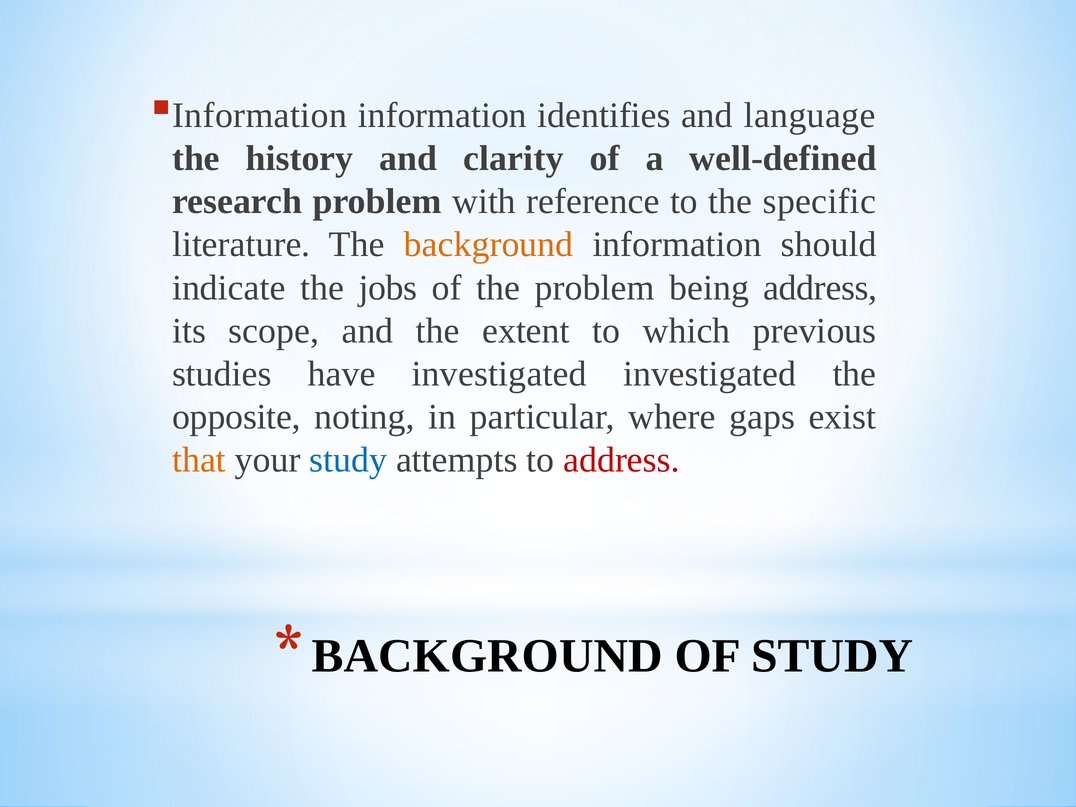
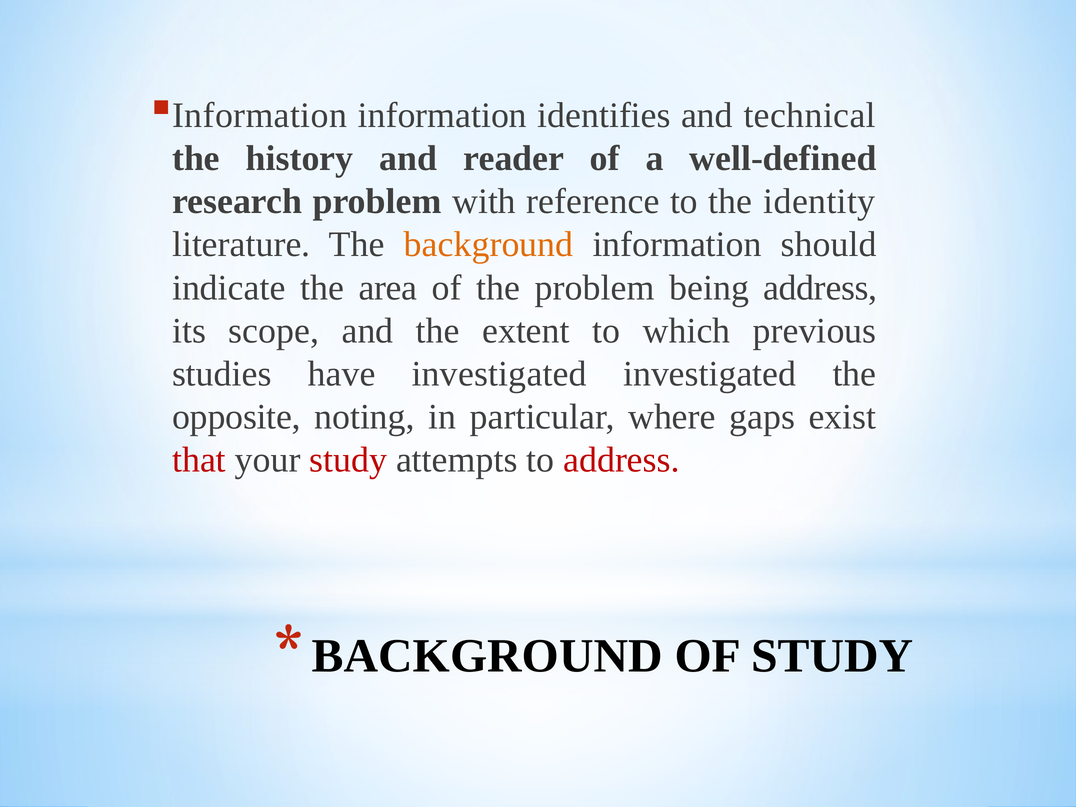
language: language -> technical (810, 115)
clarity: clarity -> reader (513, 159)
specific: specific -> identity (819, 202)
jobs: jobs -> area (388, 288)
that colour: orange -> red (199, 460)
study colour: blue -> red (348, 460)
